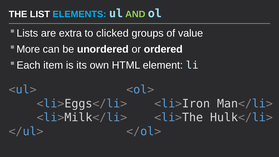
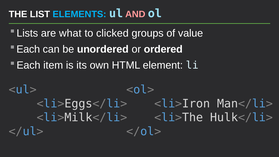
AND colour: light green -> pink (135, 14)
extra: extra -> what (70, 33)
More: More -> Each (28, 49)
